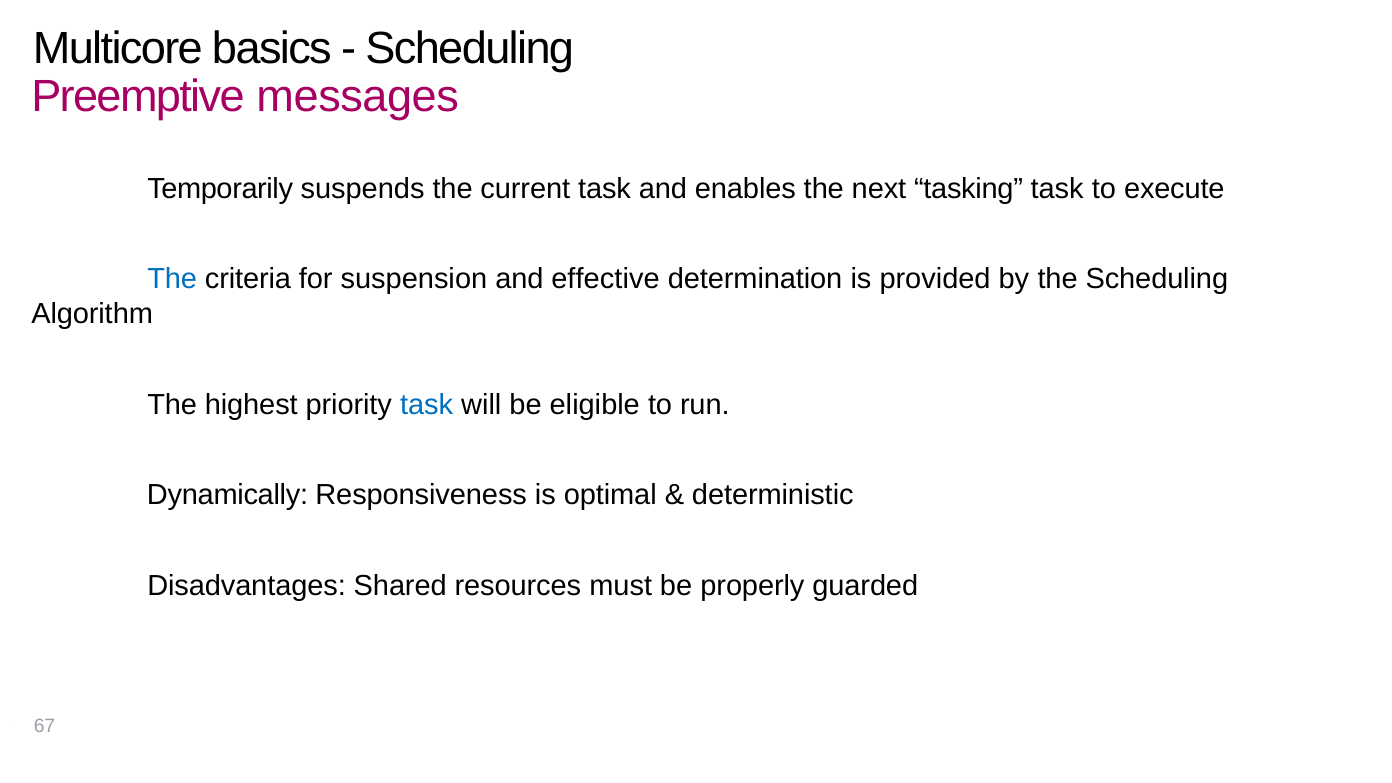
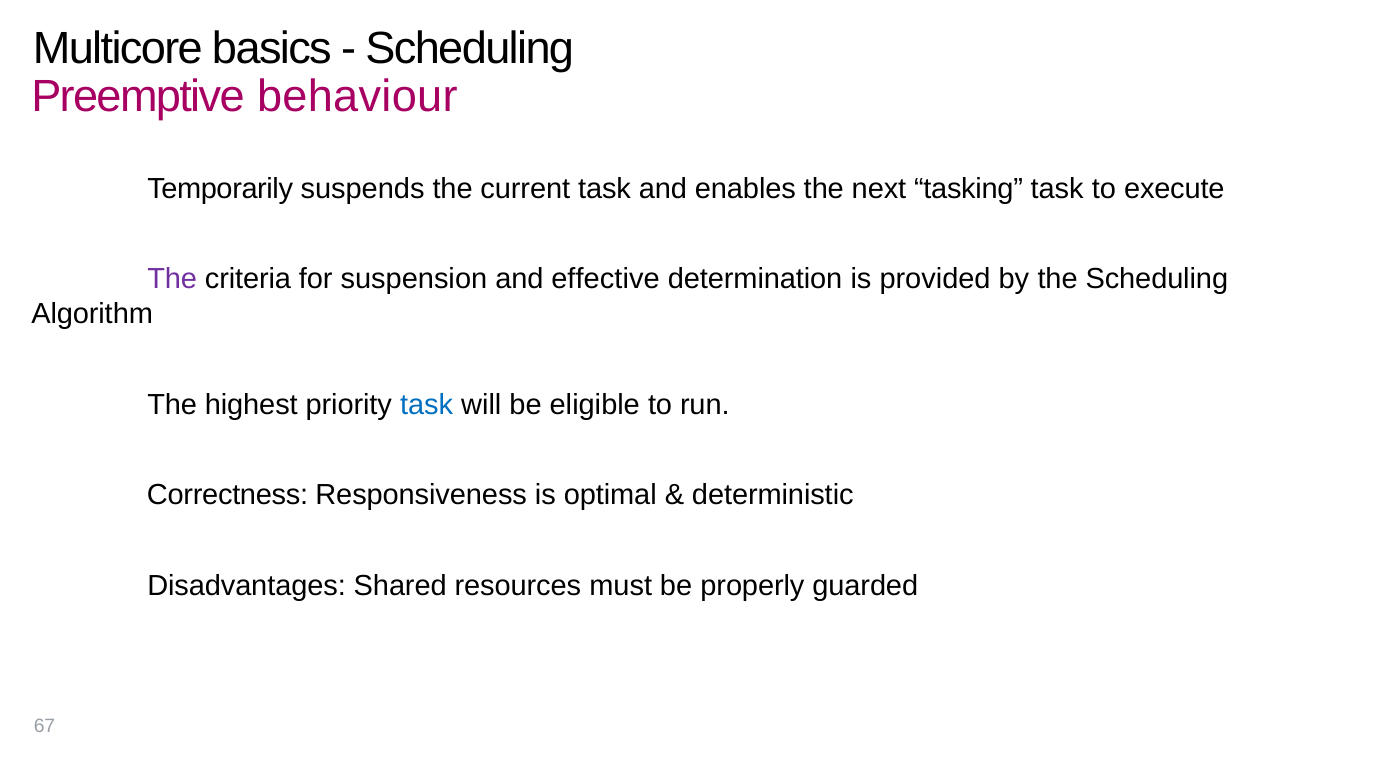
messages: messages -> behaviour (357, 97)
The colour: blue -> purple (172, 279)
Dynamically: Dynamically -> Correctness (228, 495)
